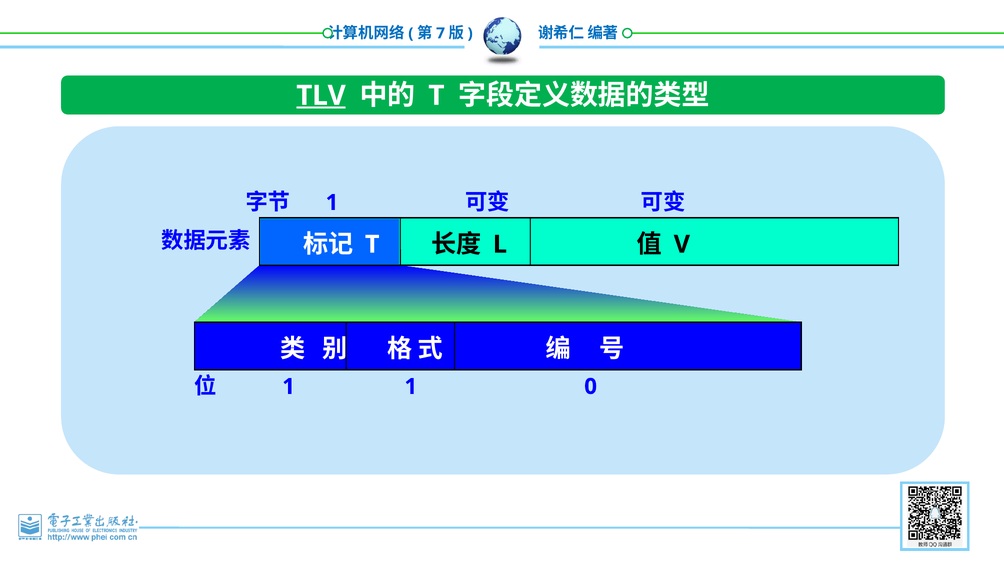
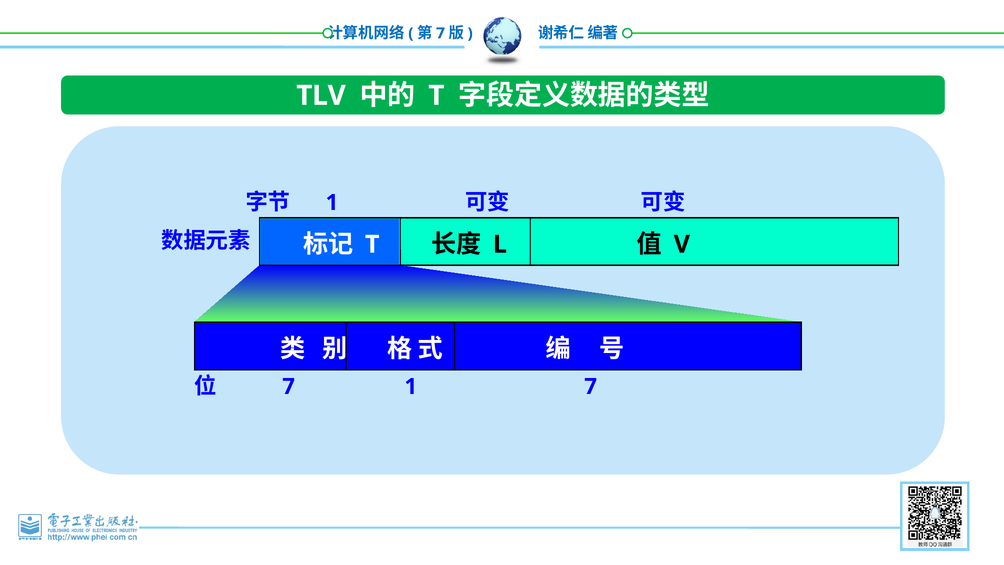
TLV underline: present -> none (321, 95)
1: 1 -> 7 (289, 386)
1 0: 0 -> 7 (591, 386)
